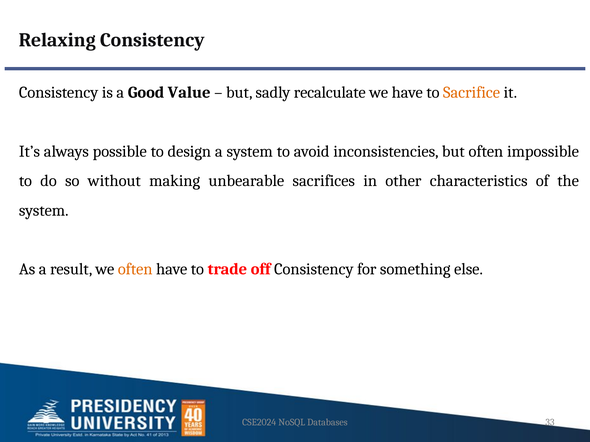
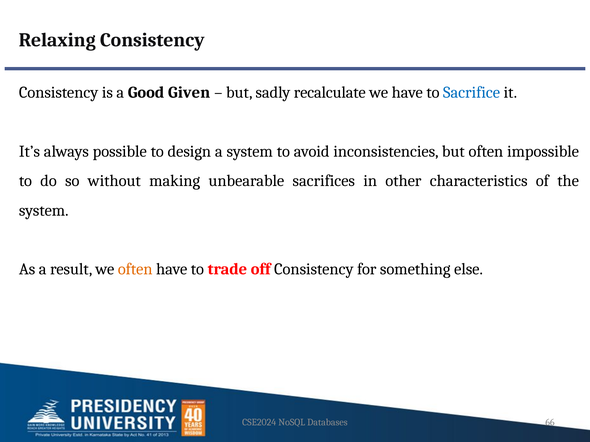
Value: Value -> Given (189, 93)
Sacrifice colour: orange -> blue (472, 93)
33: 33 -> 66 (550, 423)
